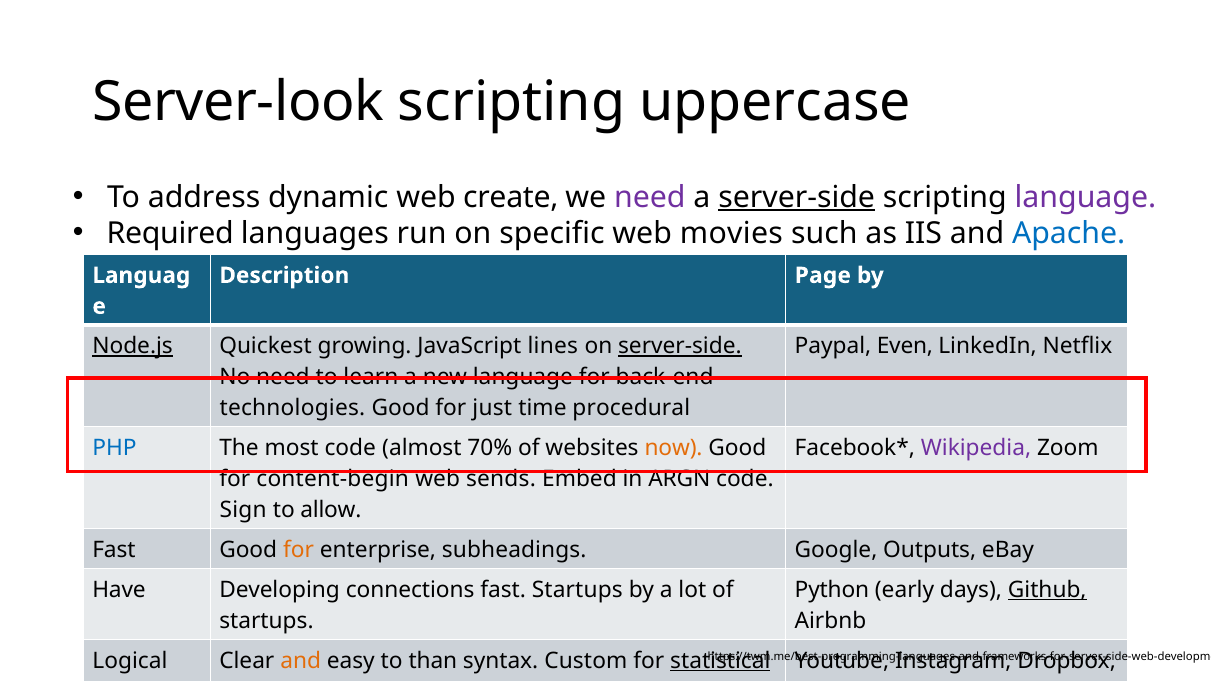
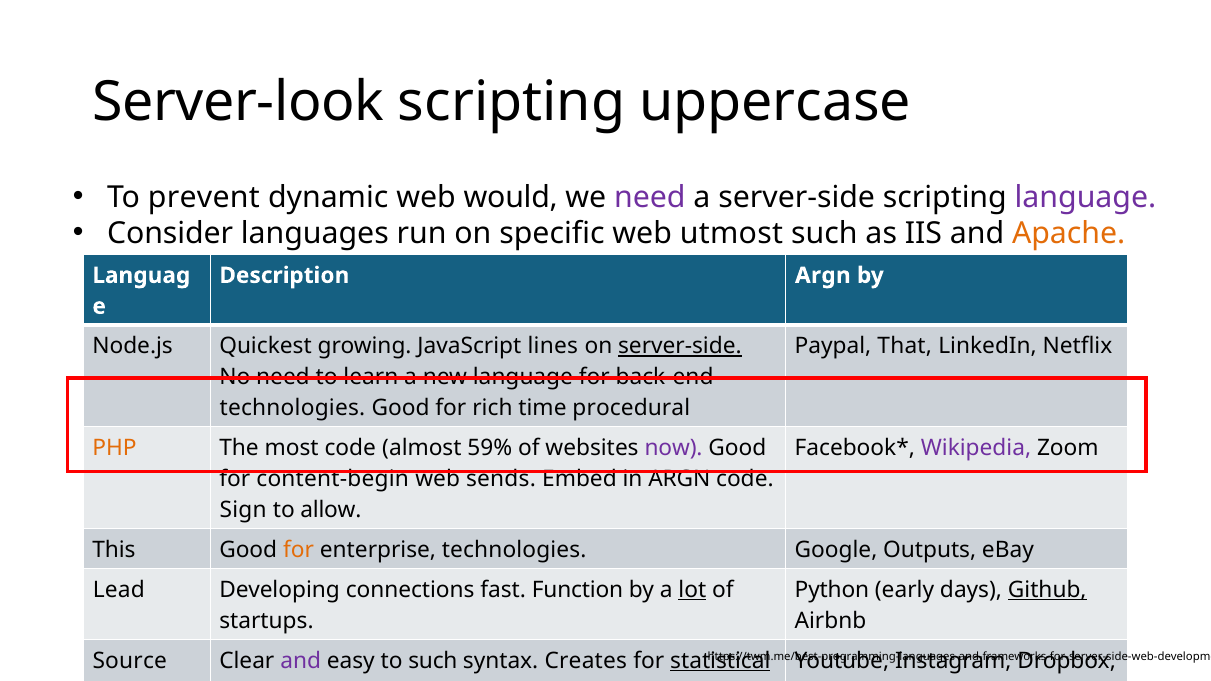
address: address -> prevent (204, 197)
create: create -> would (511, 197)
server-side underline: present -> none (797, 197)
Required: Required -> Consider (170, 234)
movies: movies -> utmost (731, 234)
Apache colour: blue -> orange (1069, 234)
Description Page: Page -> Argn (823, 275)
Node.js underline: present -> none (133, 346)
Even: Even -> That (905, 346)
just: just -> rich (492, 408)
PHP colour: blue -> orange (114, 448)
70%: 70% -> 59% (490, 448)
now colour: orange -> purple (674, 448)
Fast: Fast -> This (114, 550)
enterprise subheadings: subheadings -> technologies (514, 550)
Have: Have -> Lead (119, 590)
fast Startups: Startups -> Function (577, 590)
lot underline: none -> present (692, 590)
Logical: Logical -> Source (130, 661)
and colour: orange -> purple (301, 661)
to than: than -> such (433, 661)
Custom: Custom -> Creates (586, 661)
